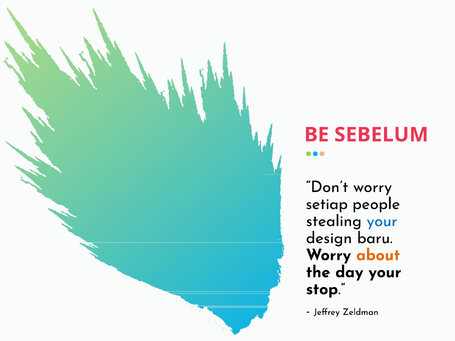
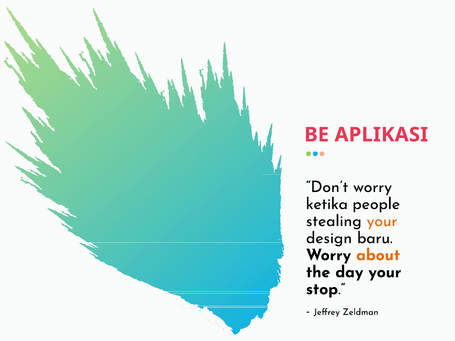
SEBELUM: SEBELUM -> APLIKASI (381, 135)
setiap: setiap -> ketika (327, 204)
your colour: blue -> orange (382, 221)
